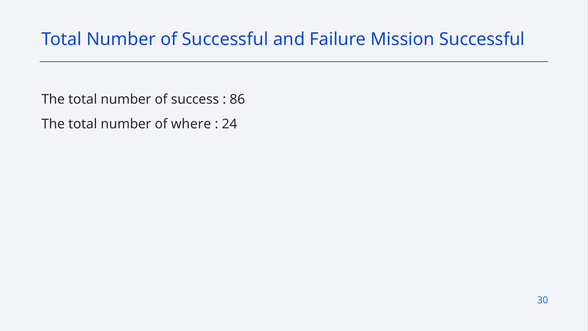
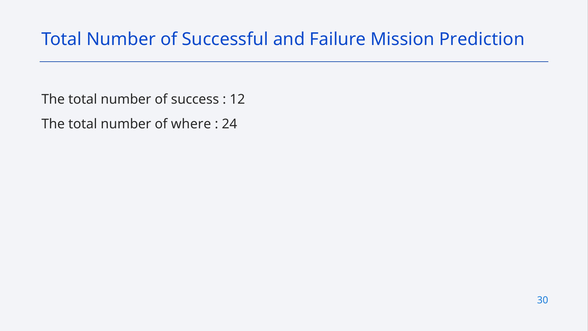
Mission Successful: Successful -> Prediction (482, 39)
86: 86 -> 12 (237, 99)
